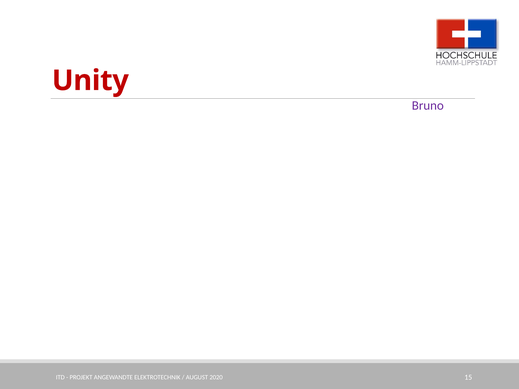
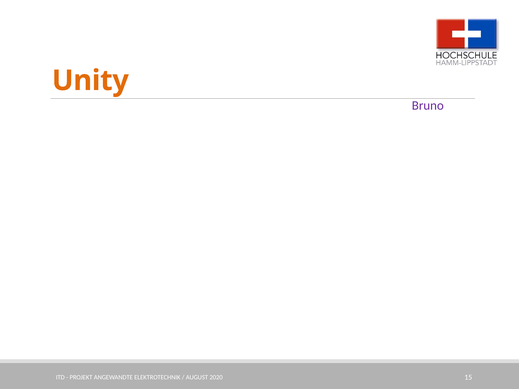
Unity colour: red -> orange (90, 81)
